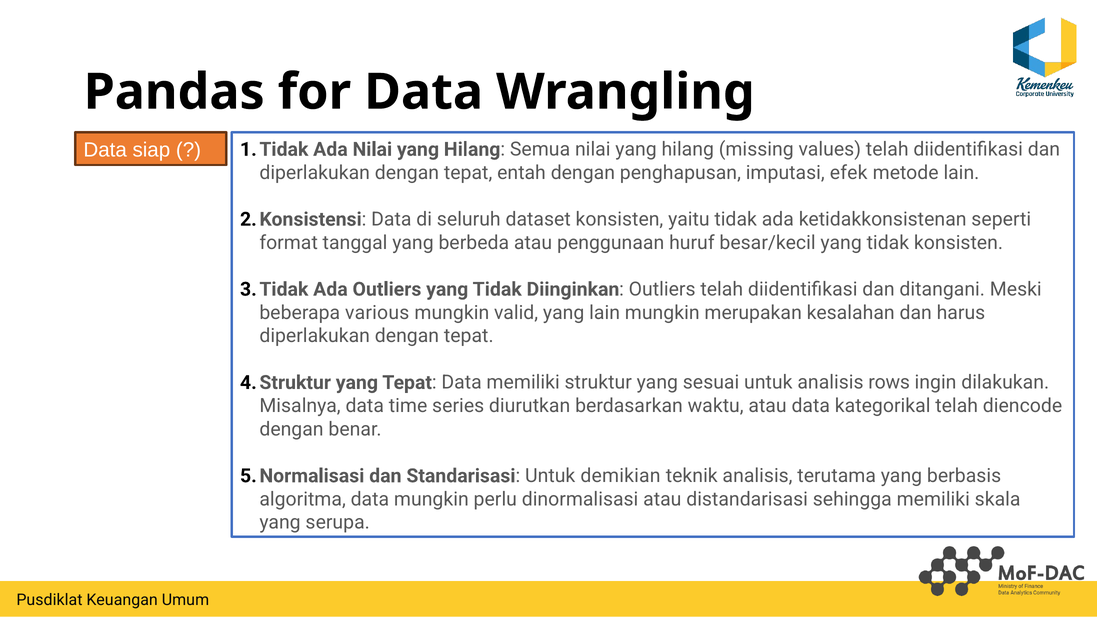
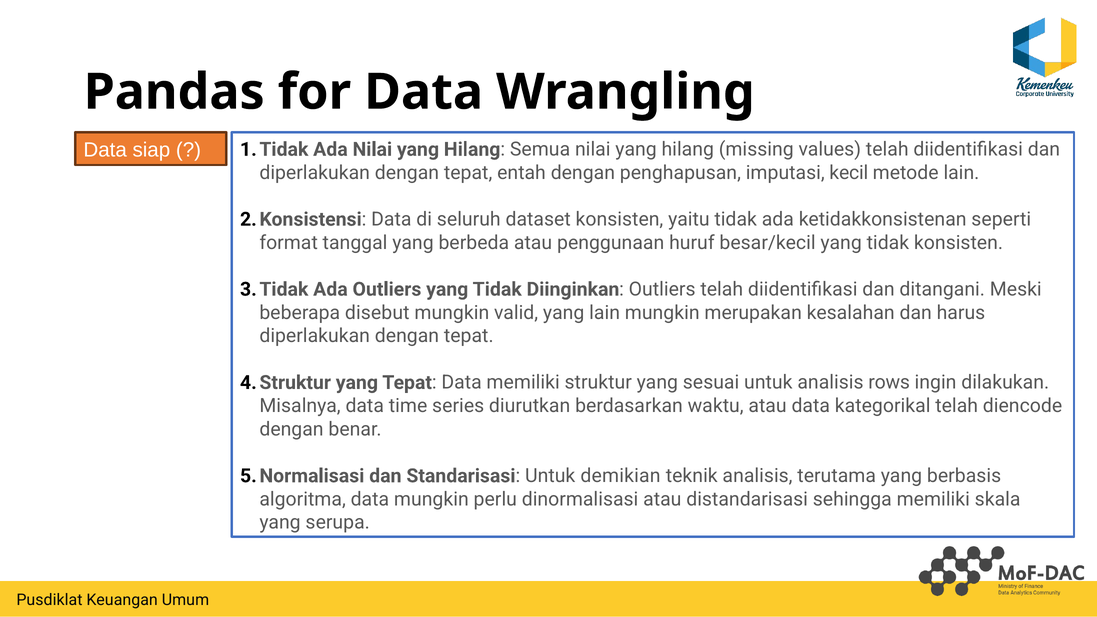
efek: efek -> kecil (849, 173)
various: various -> disebut (377, 313)
